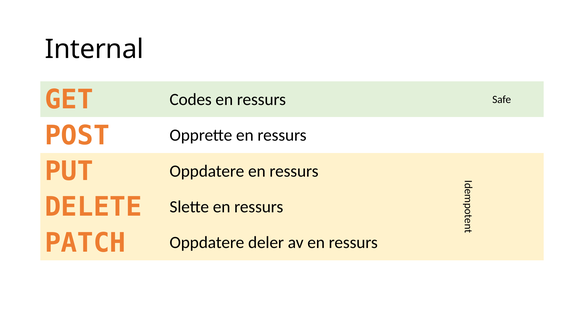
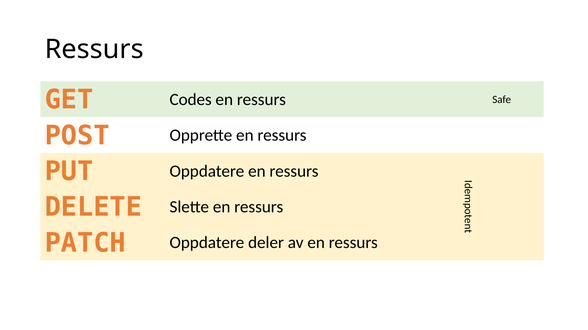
Internal: Internal -> Ressurs (94, 49)
